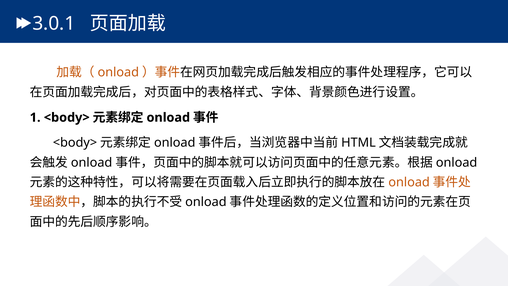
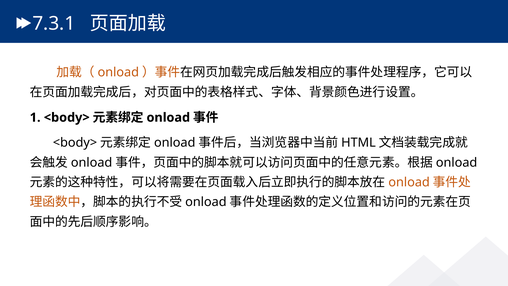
3.0.1: 3.0.1 -> 7.3.1 (54, 24)
